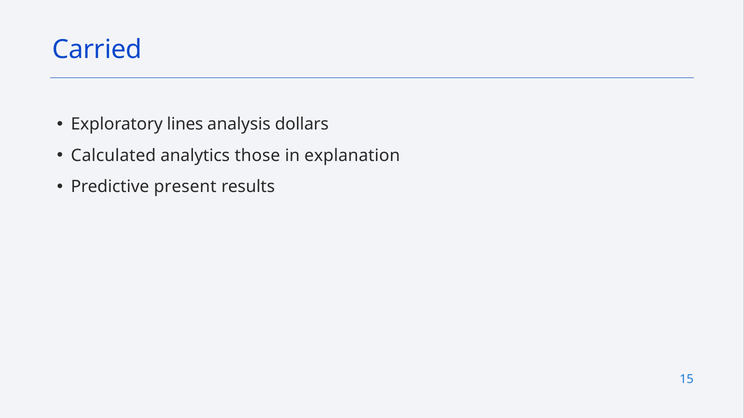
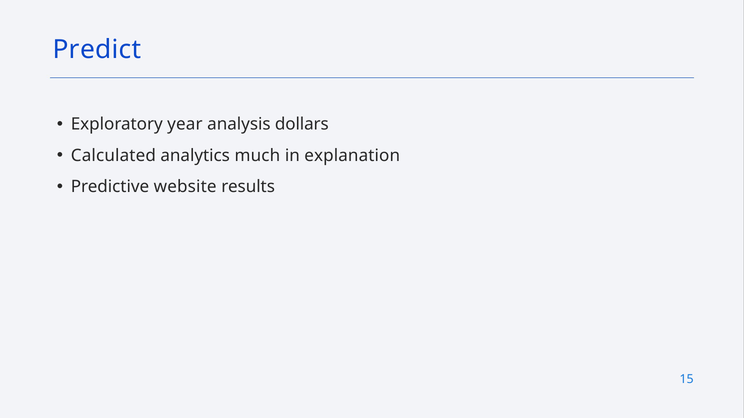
Carried: Carried -> Predict (97, 50)
lines: lines -> year (185, 124)
those: those -> much (257, 156)
present: present -> website (185, 187)
